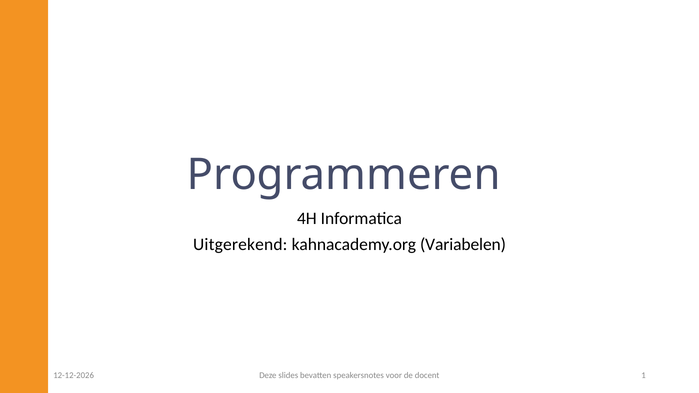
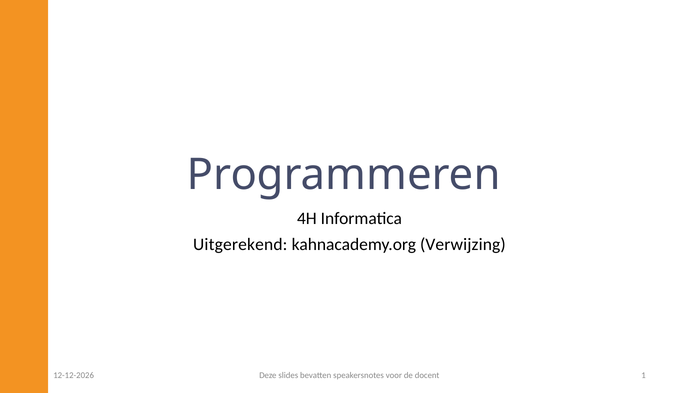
Variabelen: Variabelen -> Verwijzing (463, 245)
